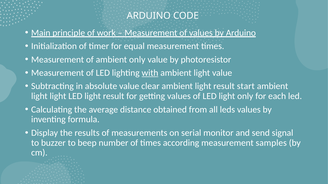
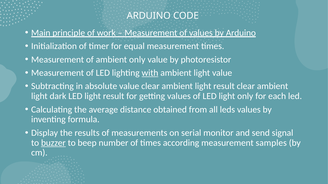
result start: start -> clear (246, 86)
light light: light -> dark (58, 96)
buzzer underline: none -> present (53, 143)
